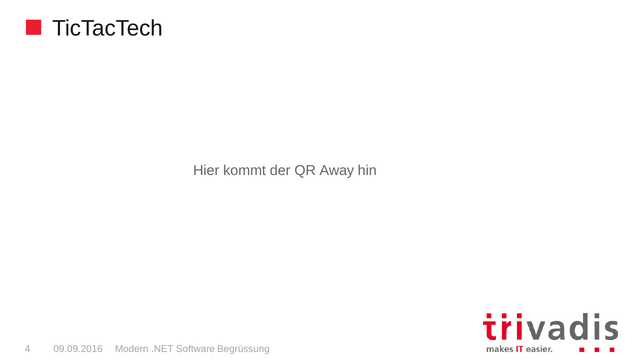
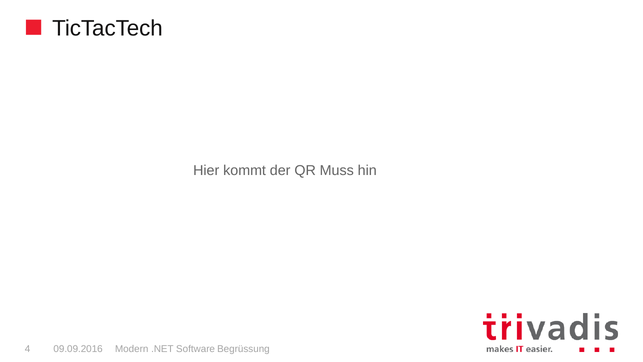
Away: Away -> Muss (337, 170)
